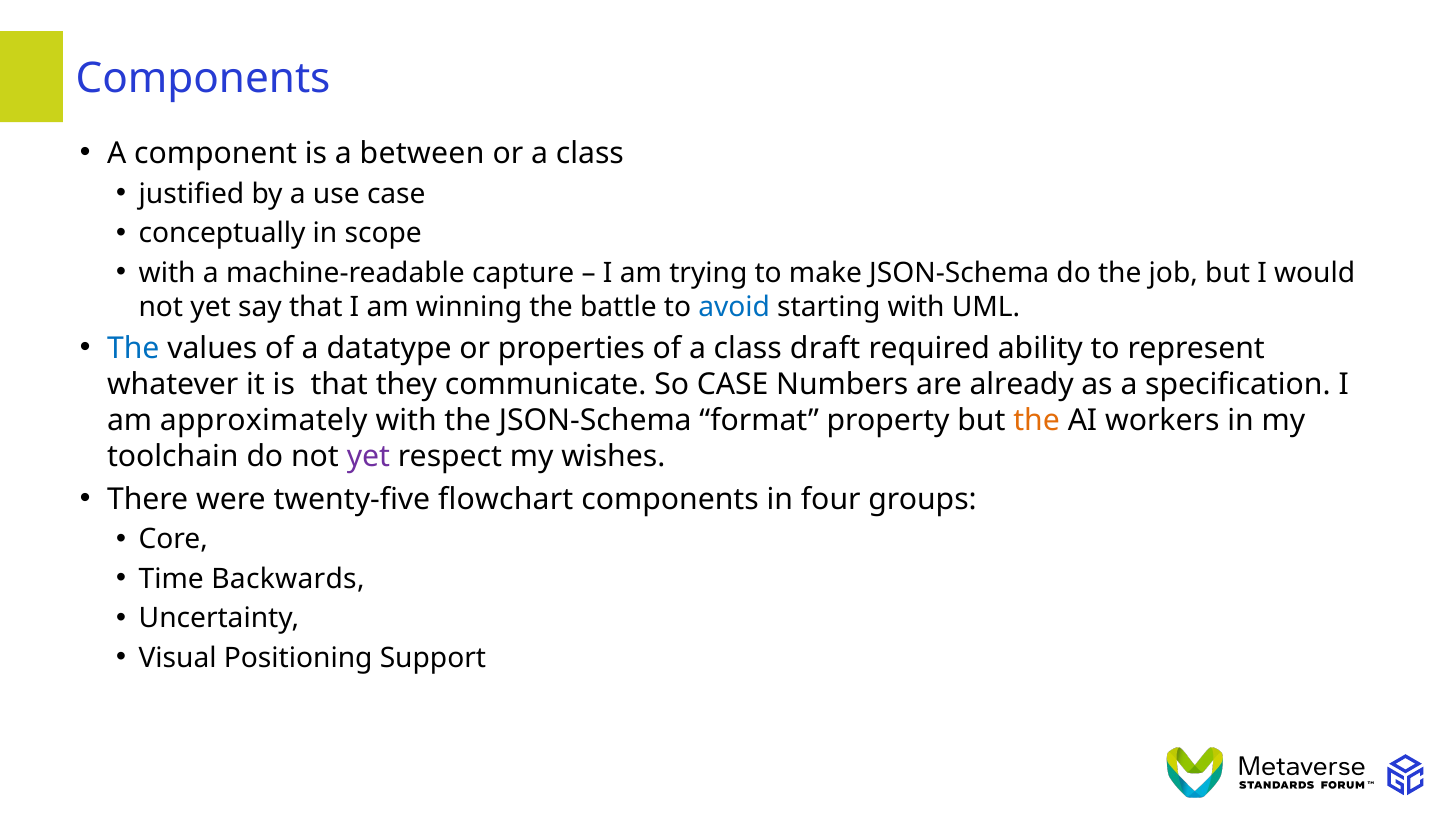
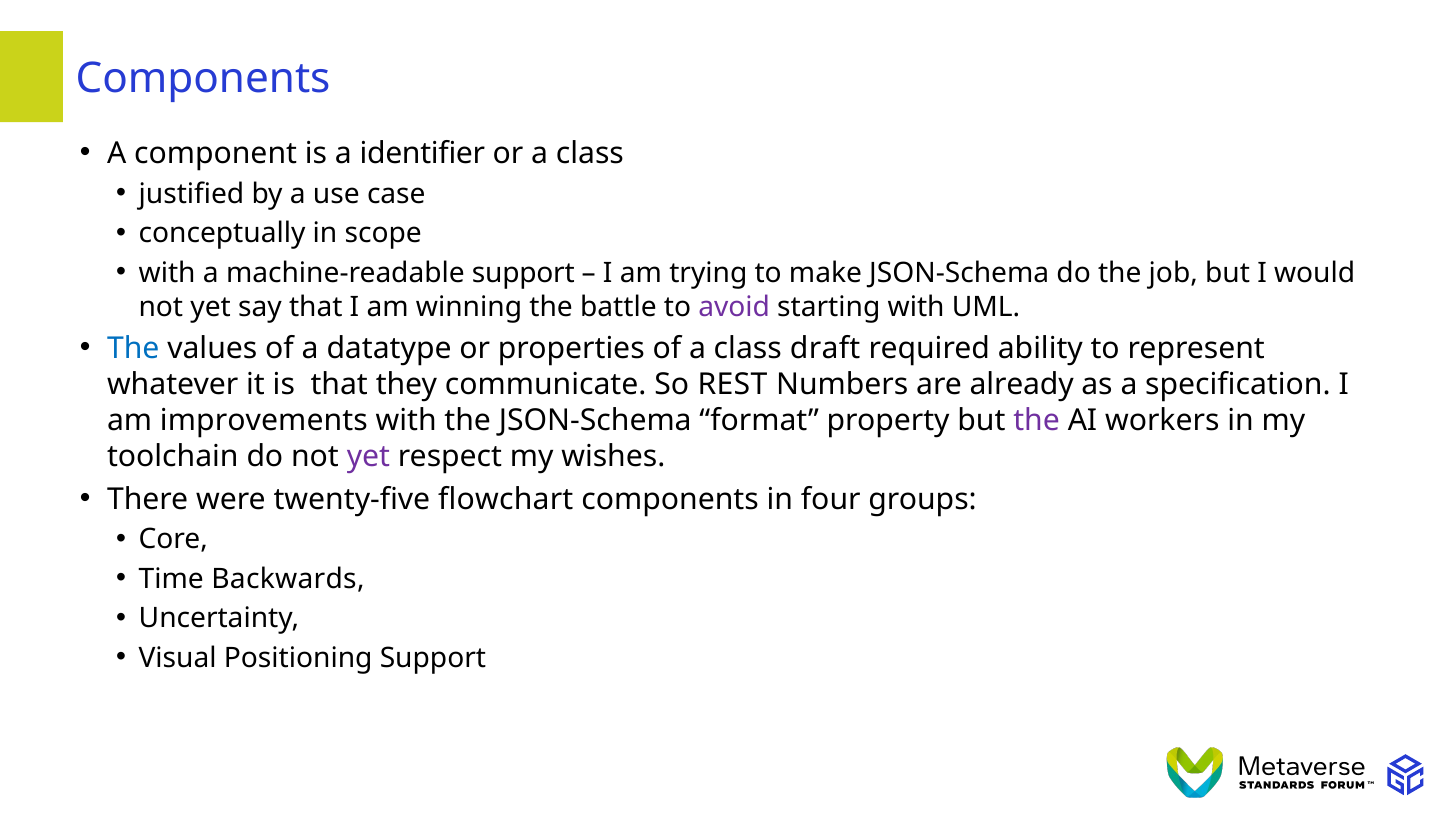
between: between -> identifier (422, 154)
machine-readable capture: capture -> support (523, 273)
avoid colour: blue -> purple (734, 307)
So CASE: CASE -> REST (732, 384)
approximately: approximately -> improvements (264, 421)
the colour: orange -> purple (1037, 421)
